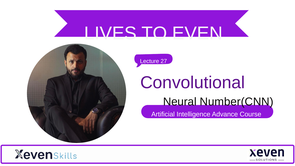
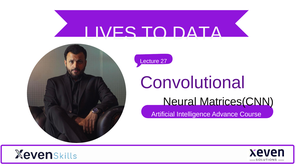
EVEN: EVEN -> DATA (197, 33)
Number(CNN: Number(CNN -> Matrices(CNN (237, 102)
